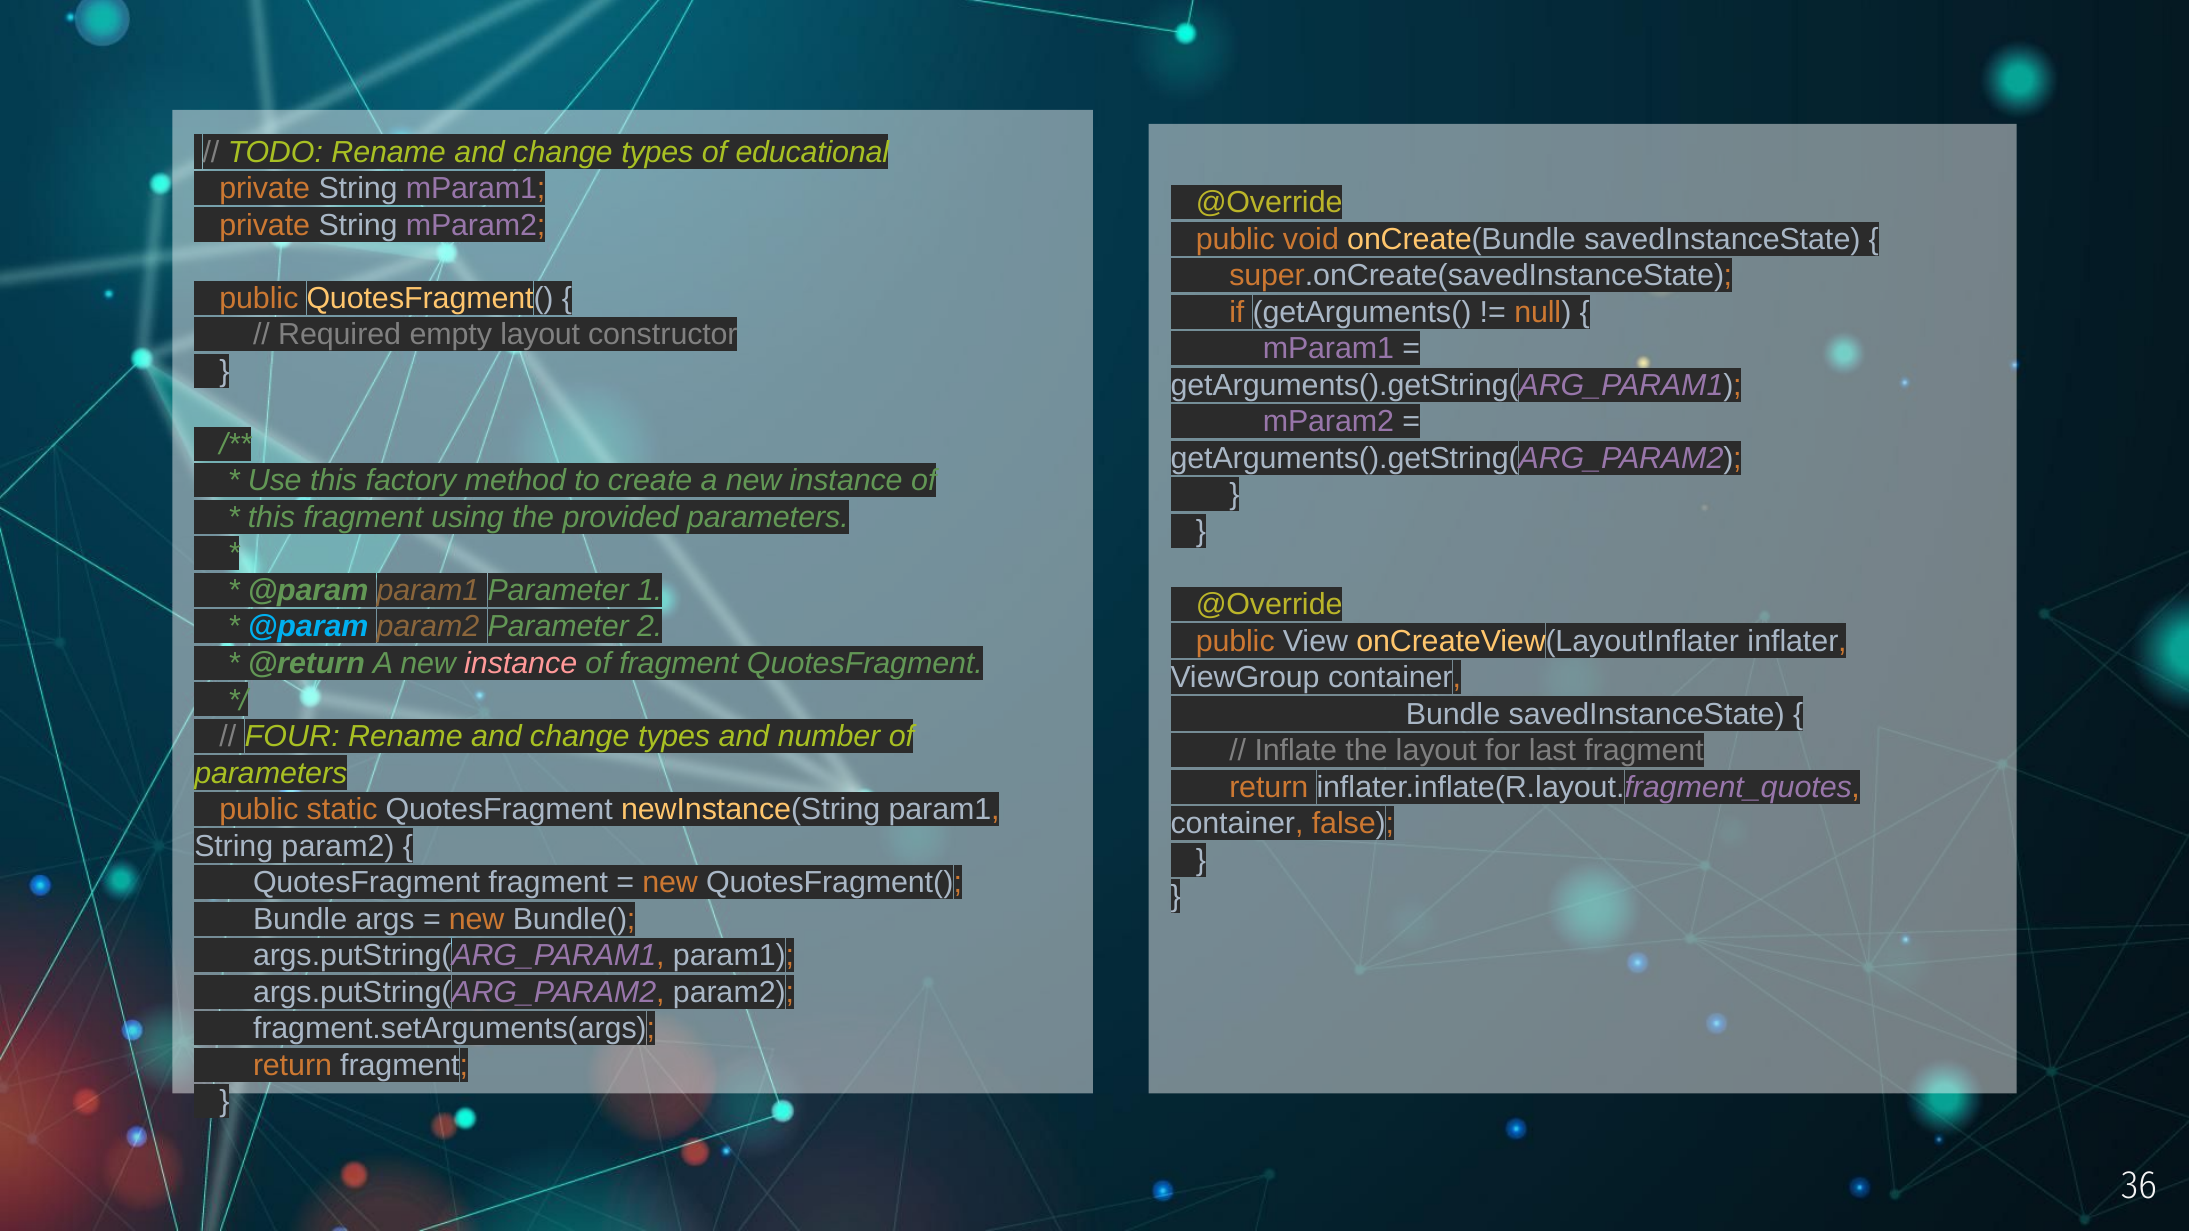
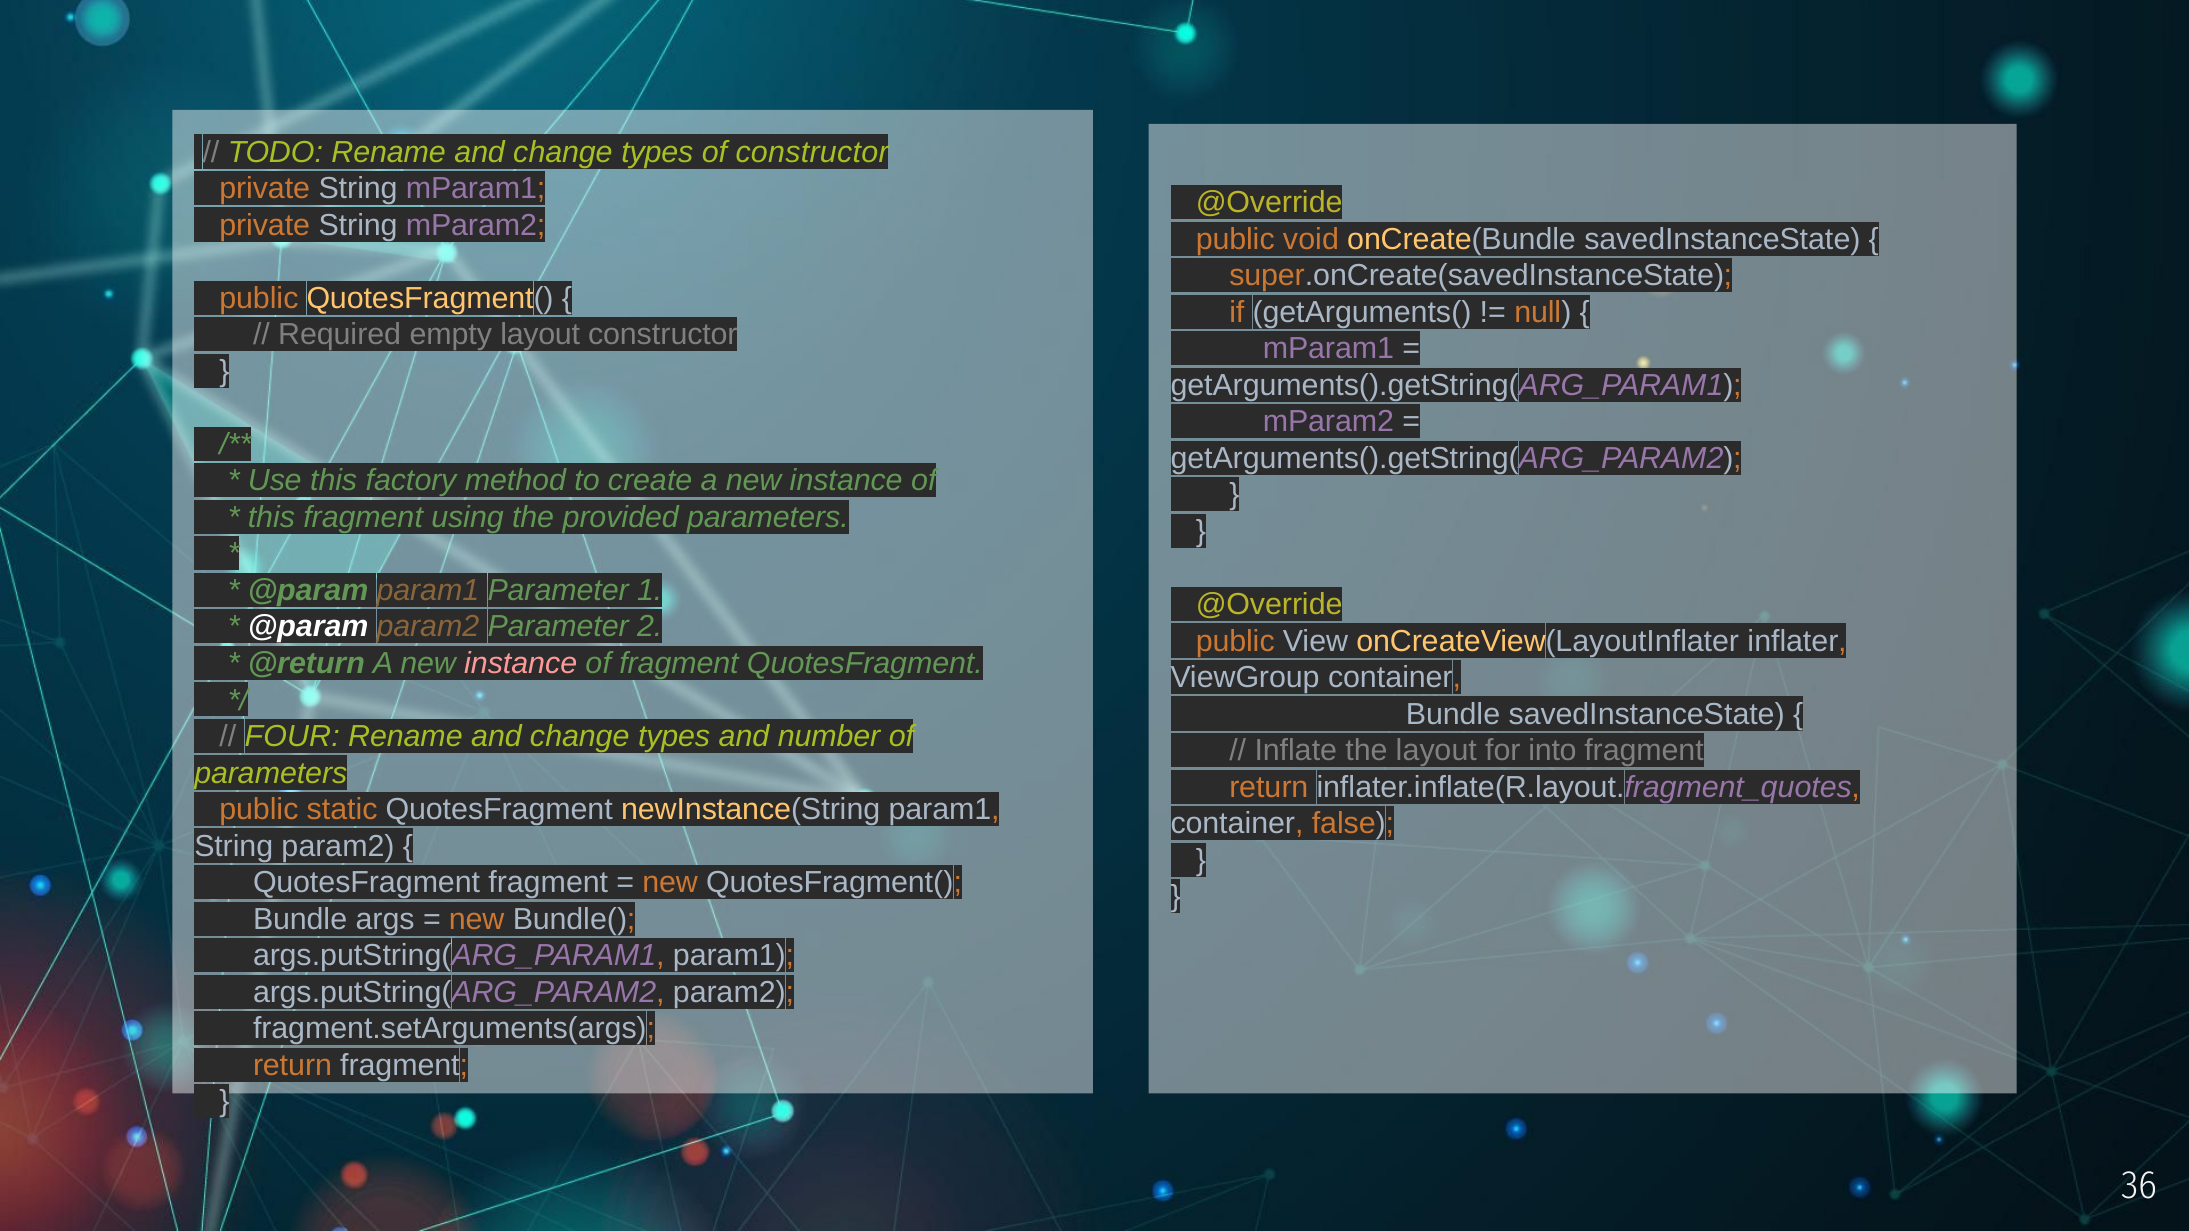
of educational: educational -> constructor (812, 152)
@param colour: light blue -> white (308, 627)
last: last -> into (1553, 751)
